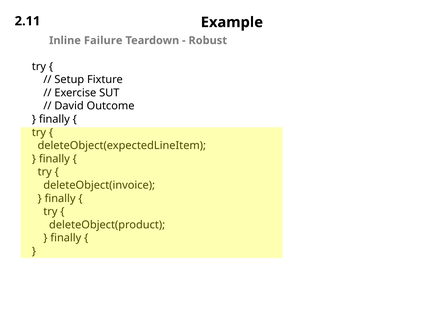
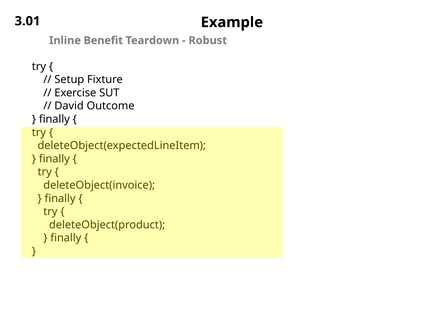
2.11: 2.11 -> 3.01 (28, 21)
Failure: Failure -> Benefit (103, 41)
